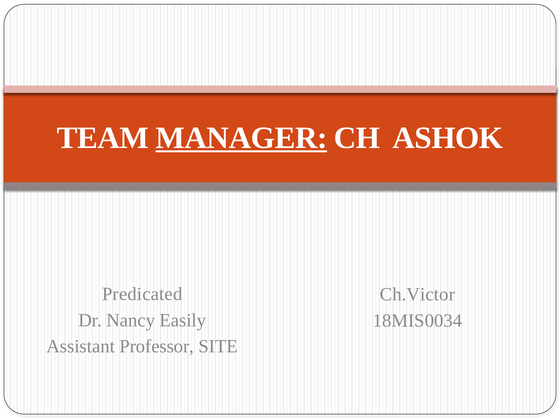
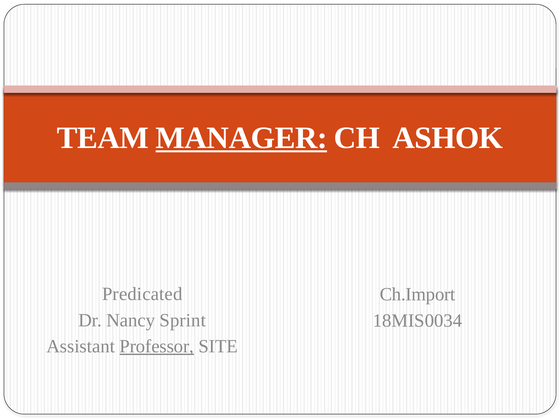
Ch.Victor: Ch.Victor -> Ch.Import (418, 294)
Easily: Easily -> Sprint (183, 320)
Professor underline: none -> present (157, 346)
